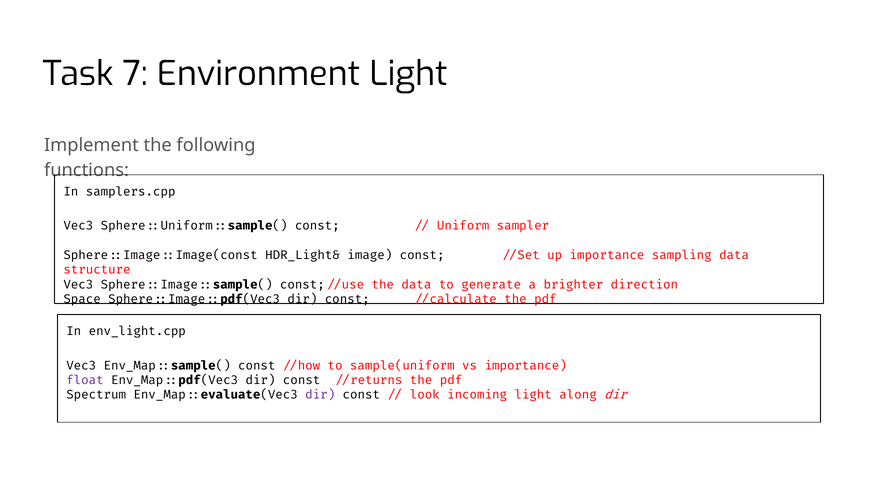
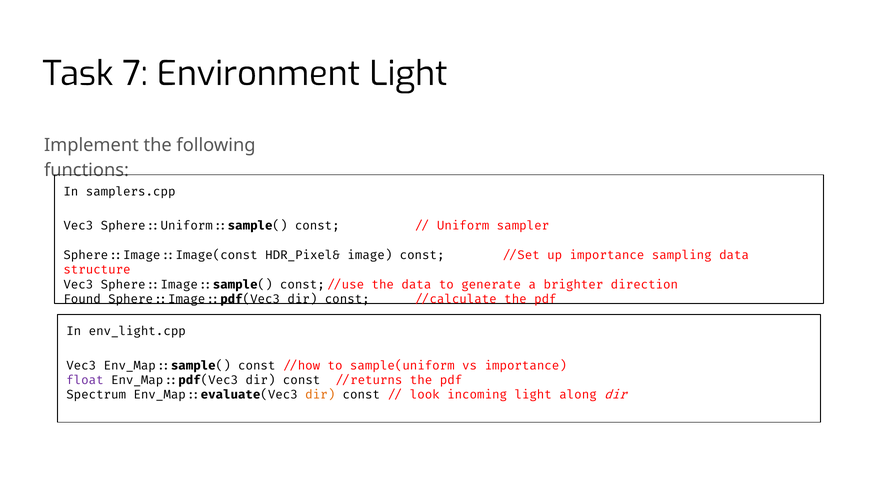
HDR_Light&: HDR_Light& -> HDR_Pixel& (303, 255)
Space: Space -> Found (82, 299)
dir colour: purple -> orange (320, 395)
